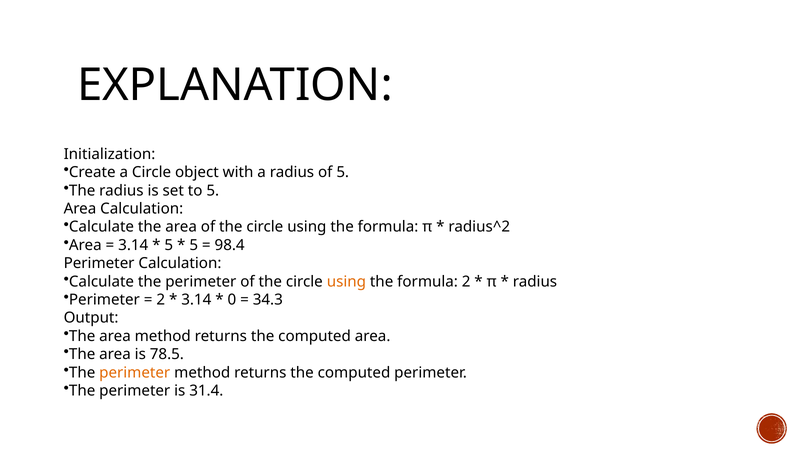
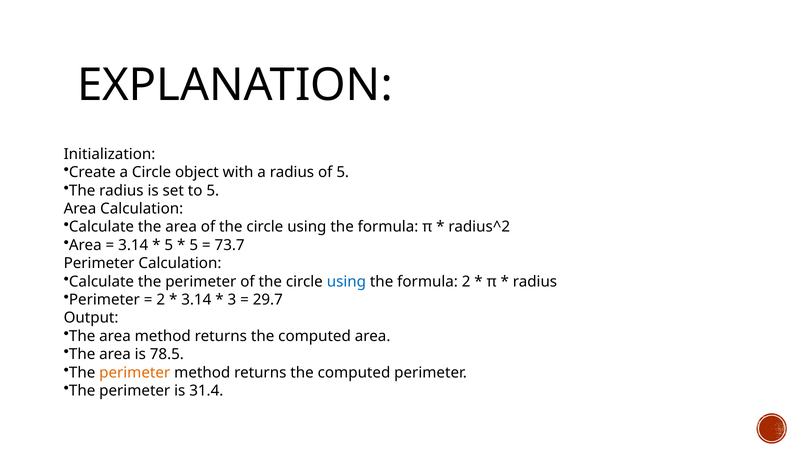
98.4: 98.4 -> 73.7 (230, 245)
using colour: orange -> blue (346, 282)
0: 0 -> 3 (232, 300)
34.3: 34.3 -> 29.7 (268, 300)
